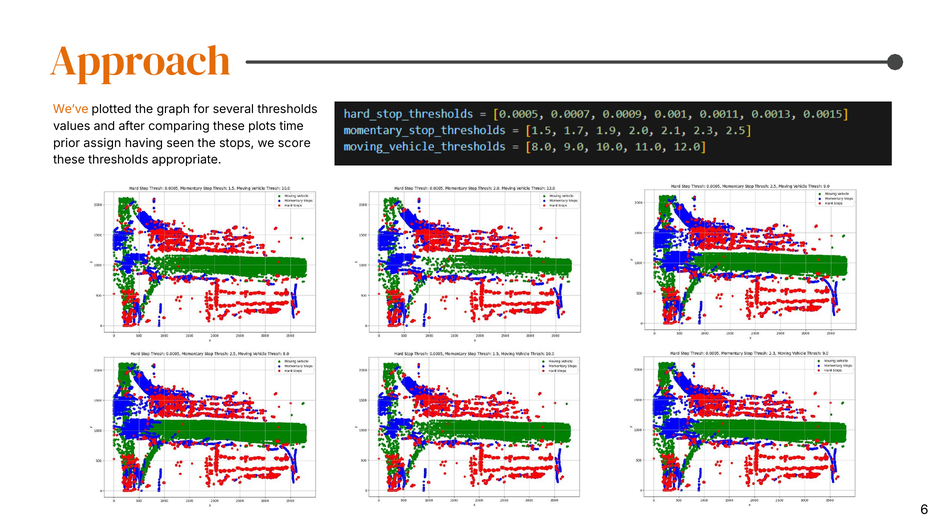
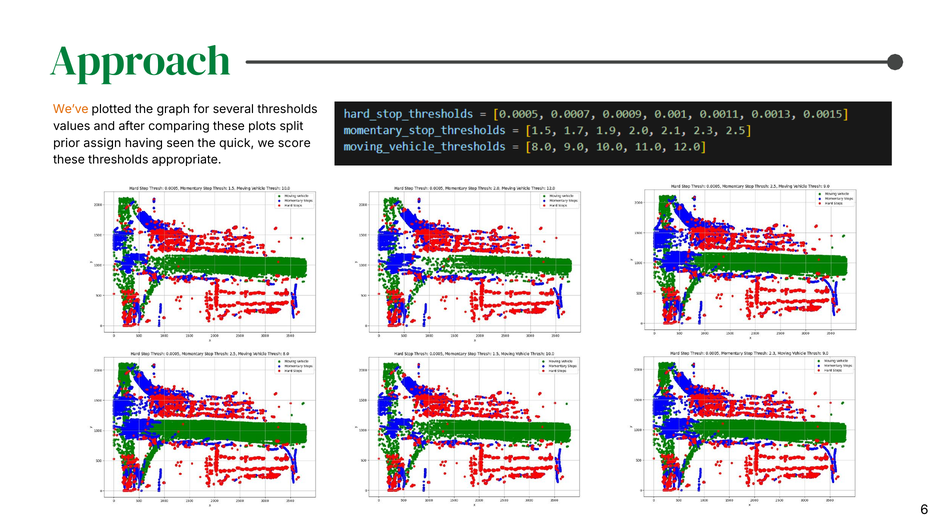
Approach colour: orange -> green (141, 61)
time: time -> split (291, 126)
stops: stops -> quick (237, 143)
